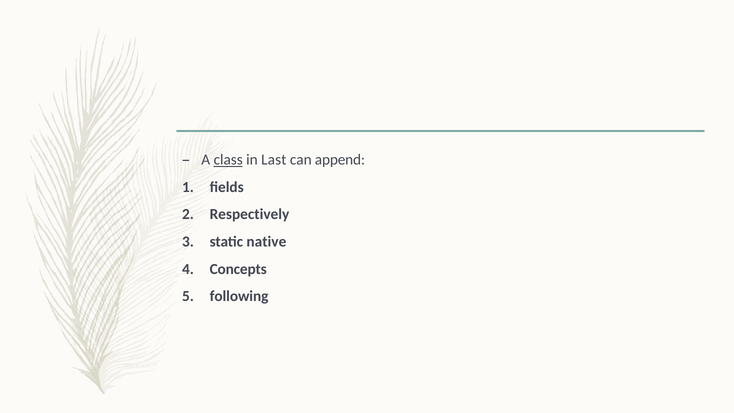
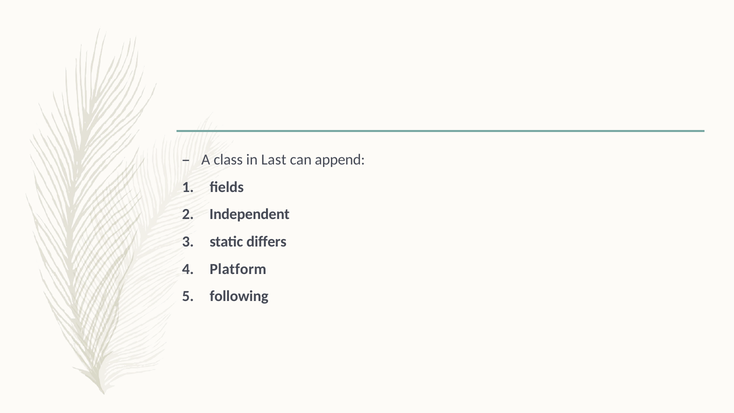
class underline: present -> none (228, 160)
Respectively: Respectively -> Independent (250, 214)
native: native -> differs (266, 242)
Concepts: Concepts -> Platform (238, 269)
